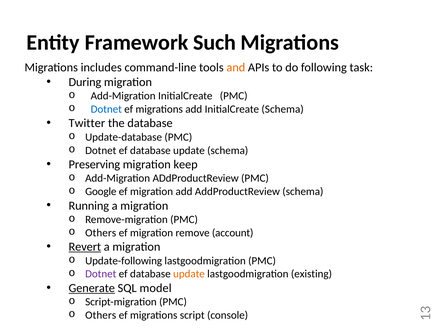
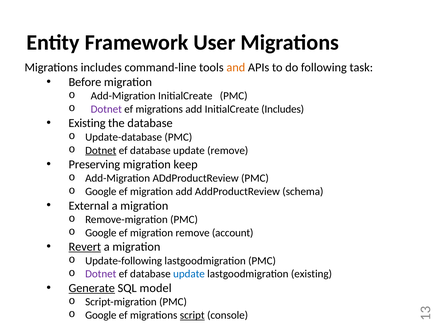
Such: Such -> User (214, 43)
During: During -> Before (85, 82)
Dotnet colour: blue -> purple (106, 109)
InitialCreate Schema: Schema -> Includes (283, 109)
Twitter: Twitter -> Existing (87, 123)
Dotnet underline: none -> present (101, 150)
update schema: schema -> remove (228, 150)
Running: Running -> External (89, 205)
Others: Others -> Google (101, 233)
update colour: orange -> blue (189, 274)
Others: Others -> Google (101, 315)
script underline: none -> present (192, 315)
